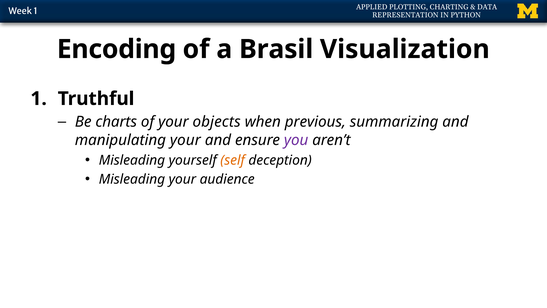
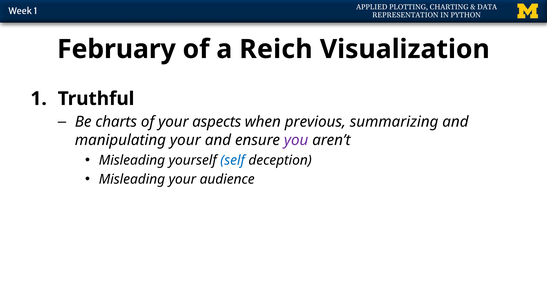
Encoding: Encoding -> February (116, 49)
Brasil: Brasil -> Reich (276, 49)
objects: objects -> aspects (217, 122)
self colour: orange -> blue (233, 160)
